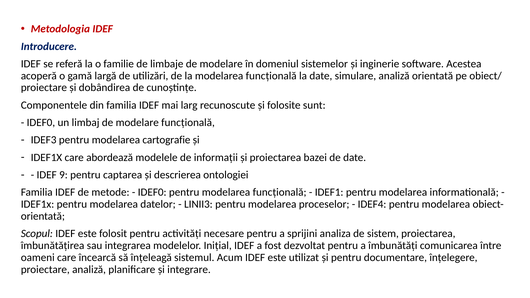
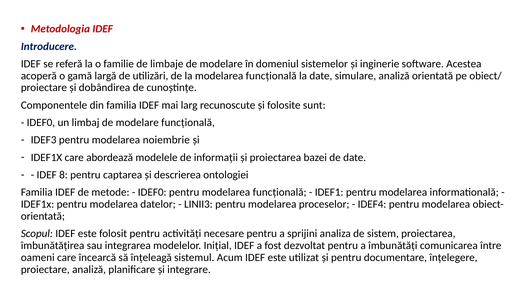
cartografie: cartografie -> noiembrie (166, 140)
9: 9 -> 8 (63, 175)
